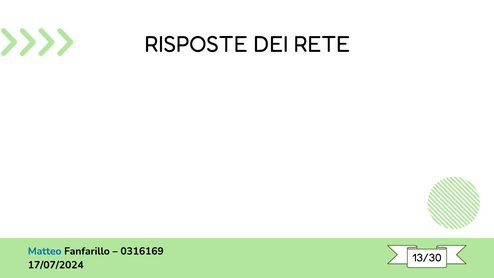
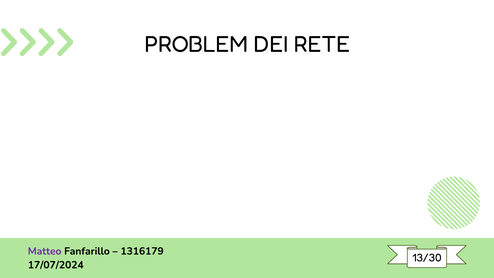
RISPOSTE: RISPOSTE -> PROBLEM (196, 44)
Matteo colour: blue -> purple (45, 251)
0316169: 0316169 -> 1316179 (142, 251)
